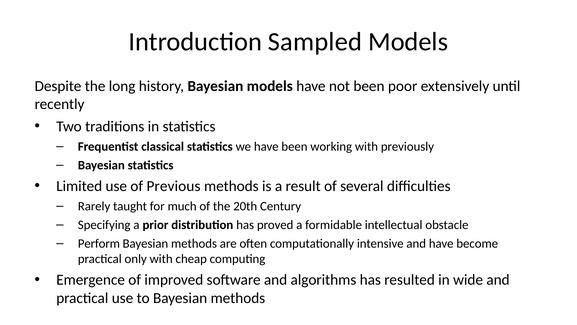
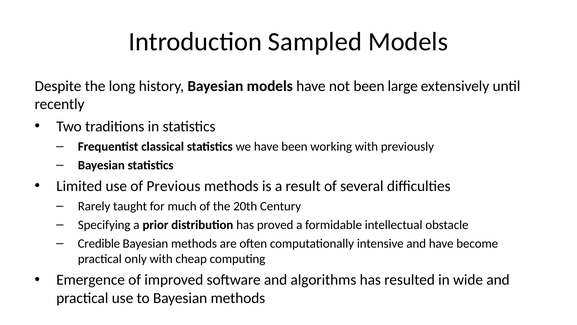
poor: poor -> large (403, 86)
Perform: Perform -> Credible (99, 243)
